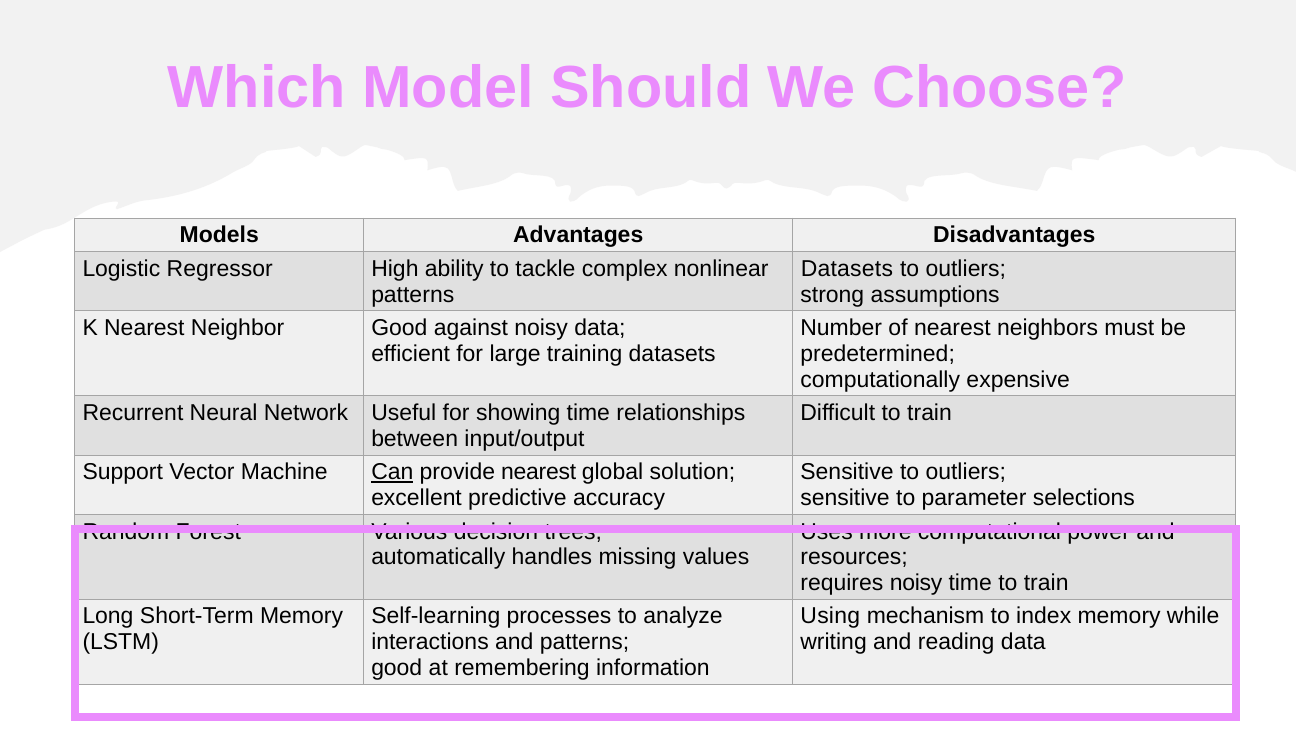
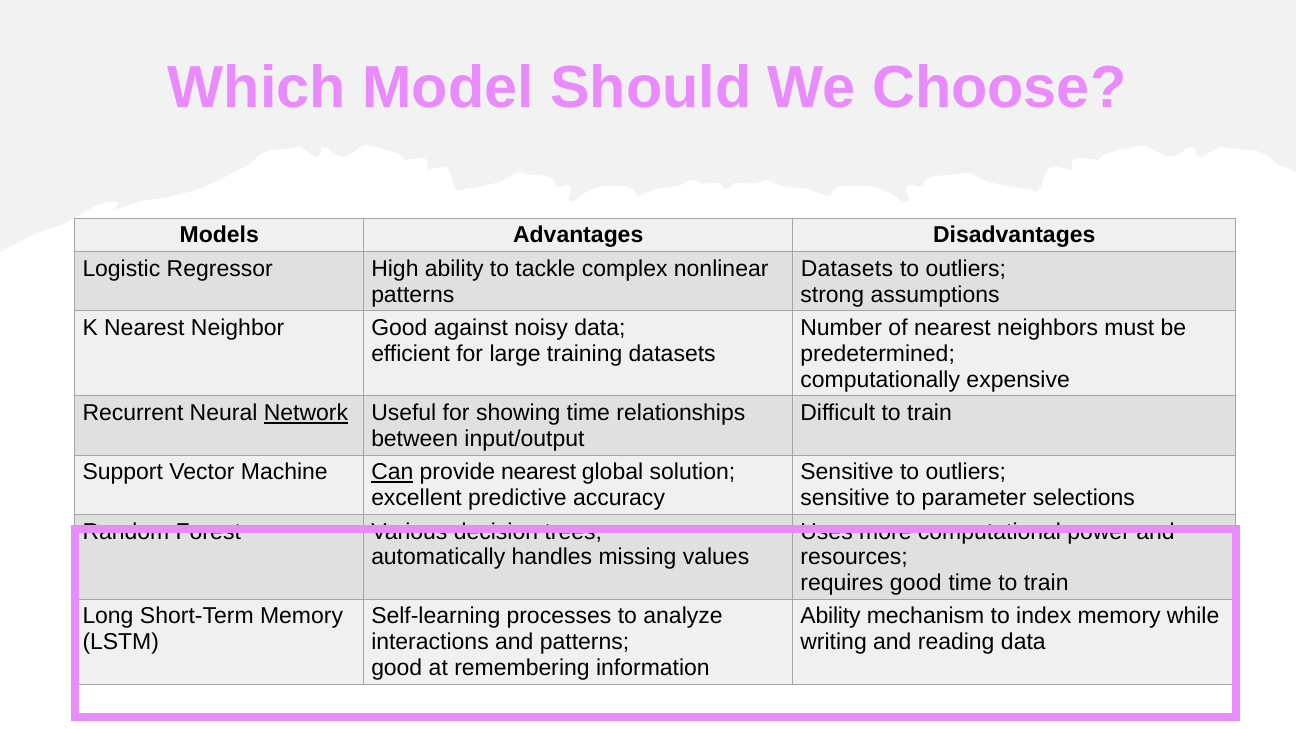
Network underline: none -> present (306, 413)
requires noisy: noisy -> good (916, 583)
Using: Using -> Ability (830, 616)
